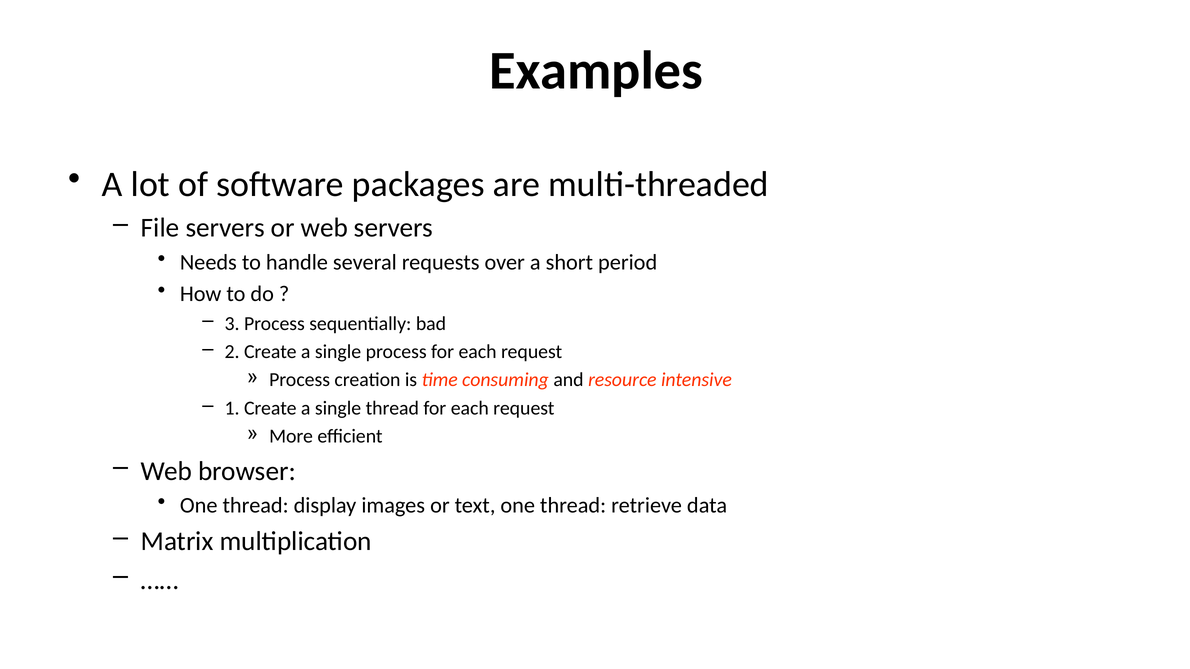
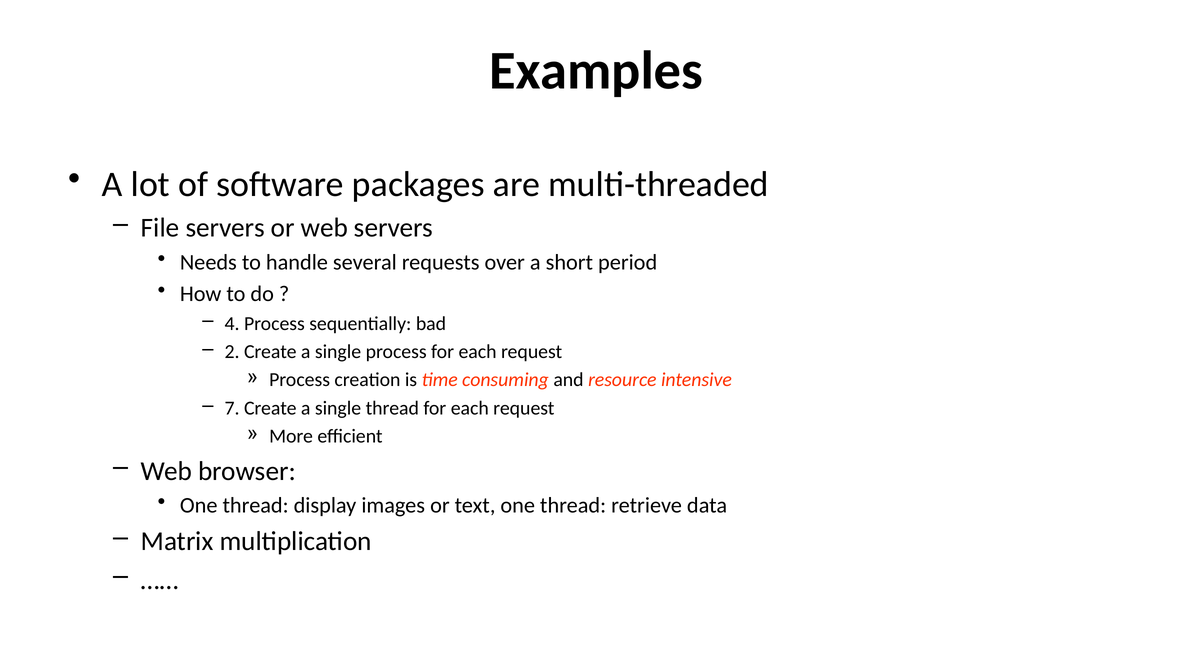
3: 3 -> 4 (232, 324)
1: 1 -> 7 (232, 408)
